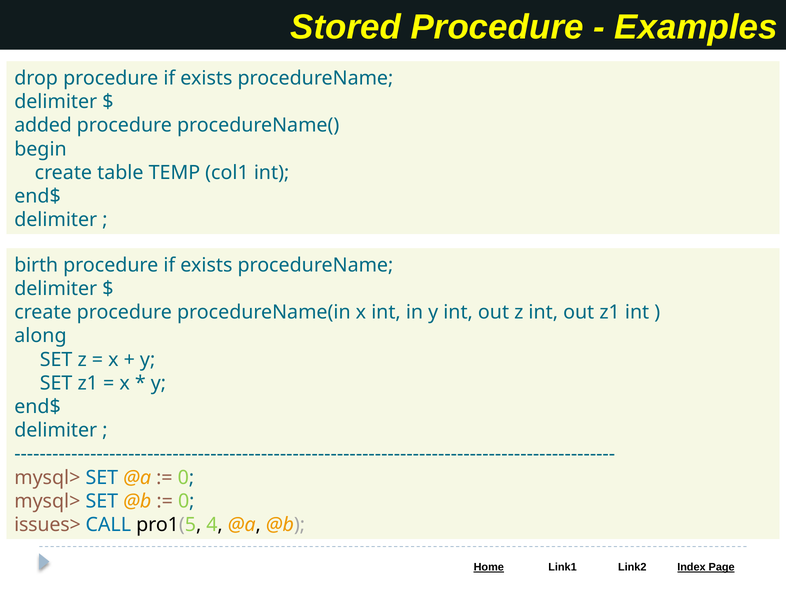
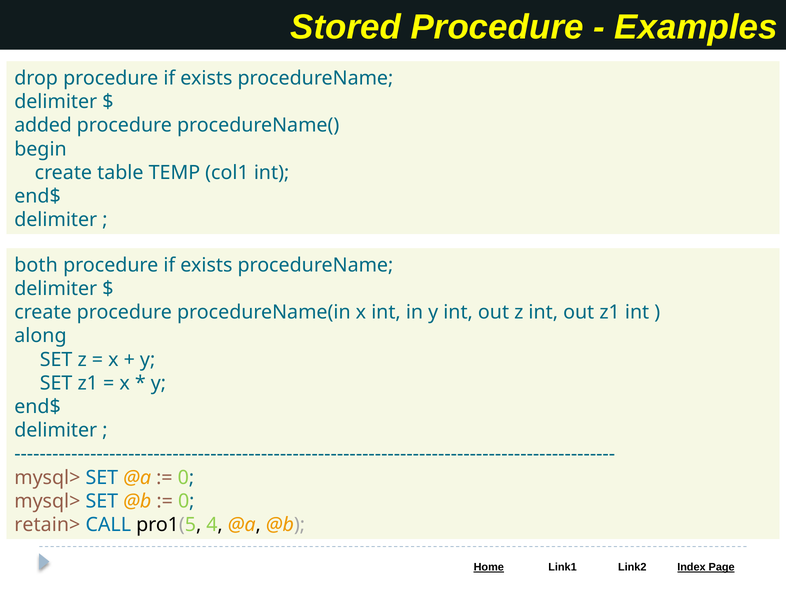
birth: birth -> both (36, 265)
issues>: issues> -> retain> (47, 524)
